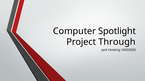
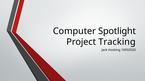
Through: Through -> Tracking (117, 42)
